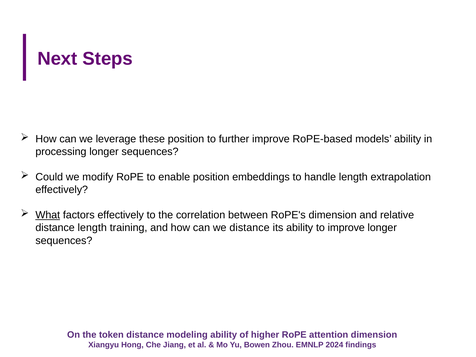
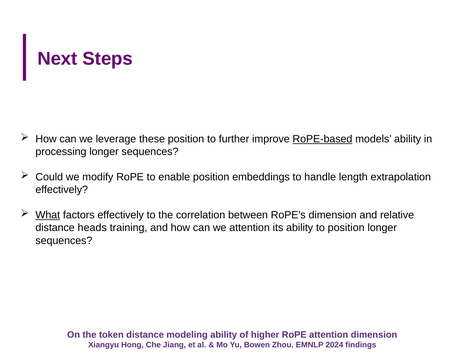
RoPE-based underline: none -> present (322, 139)
distance length: length -> heads (92, 228)
we distance: distance -> attention (250, 228)
to improve: improve -> position (346, 228)
